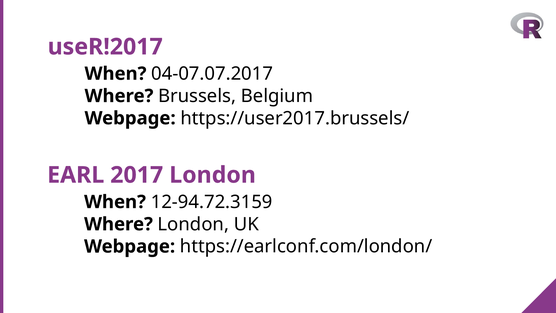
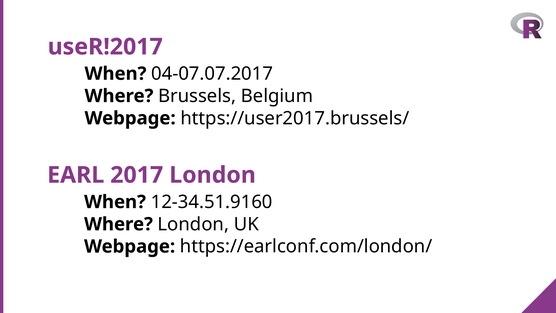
12-94.72.3159: 12-94.72.3159 -> 12-34.51.9160 (212, 202)
